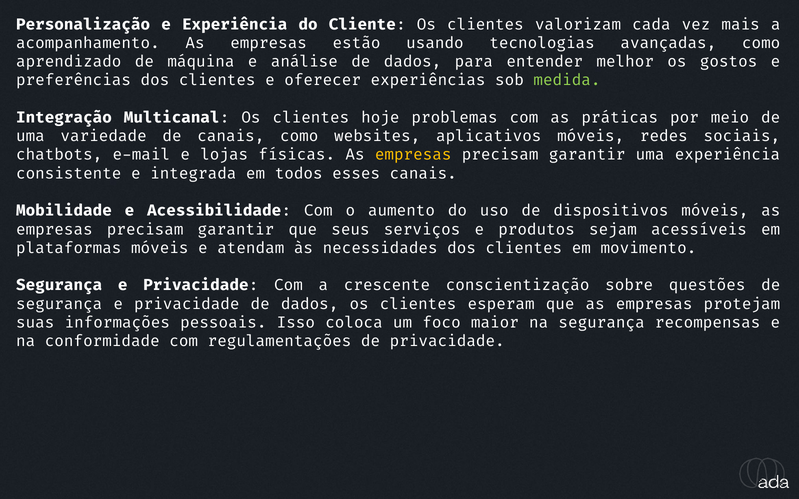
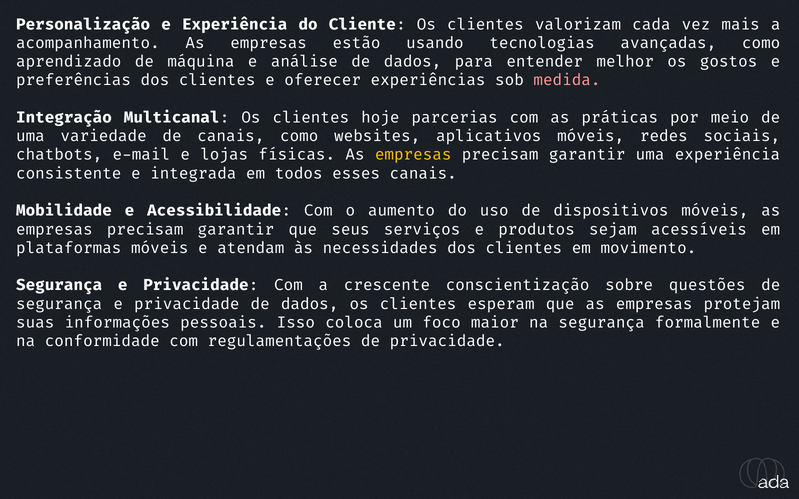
medida colour: light green -> pink (567, 80)
problemas: problemas -> parcerias (455, 118)
recompensas: recompensas -> formalmente (708, 323)
